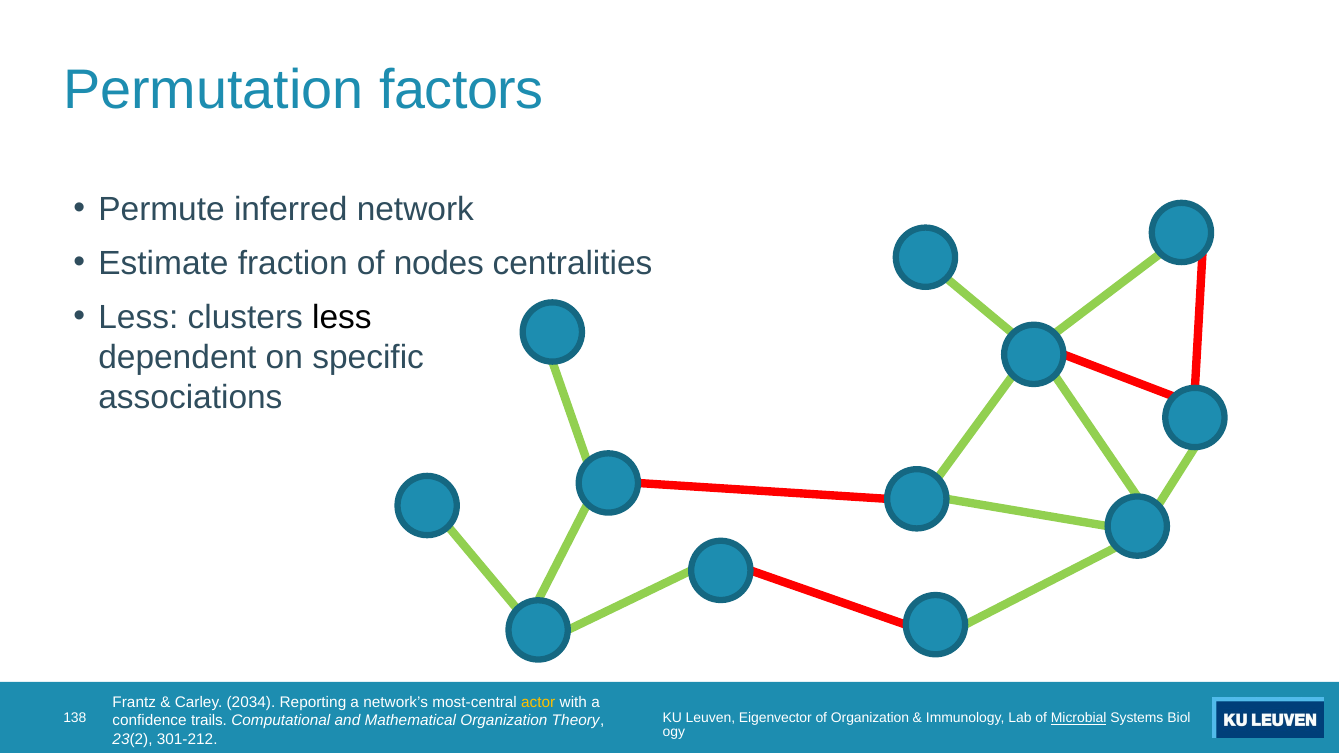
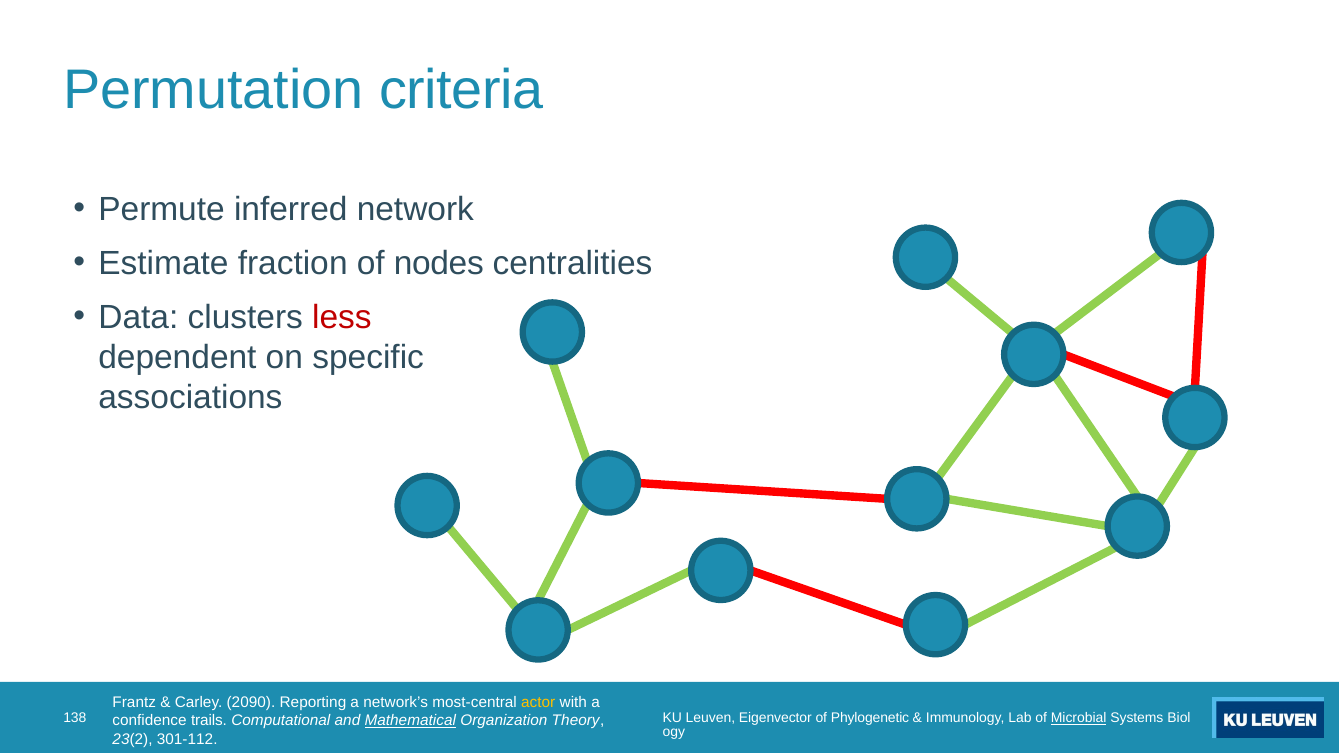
factors: factors -> criteria (461, 90)
Less: Less -> Data (138, 318)
less colour: black -> red (342, 318)
2034: 2034 -> 2090 (251, 702)
of Organization: Organization -> Phylogenetic (870, 719)
Mathematical underline: none -> present (410, 721)
301-212: 301-212 -> 301-112 (187, 739)
